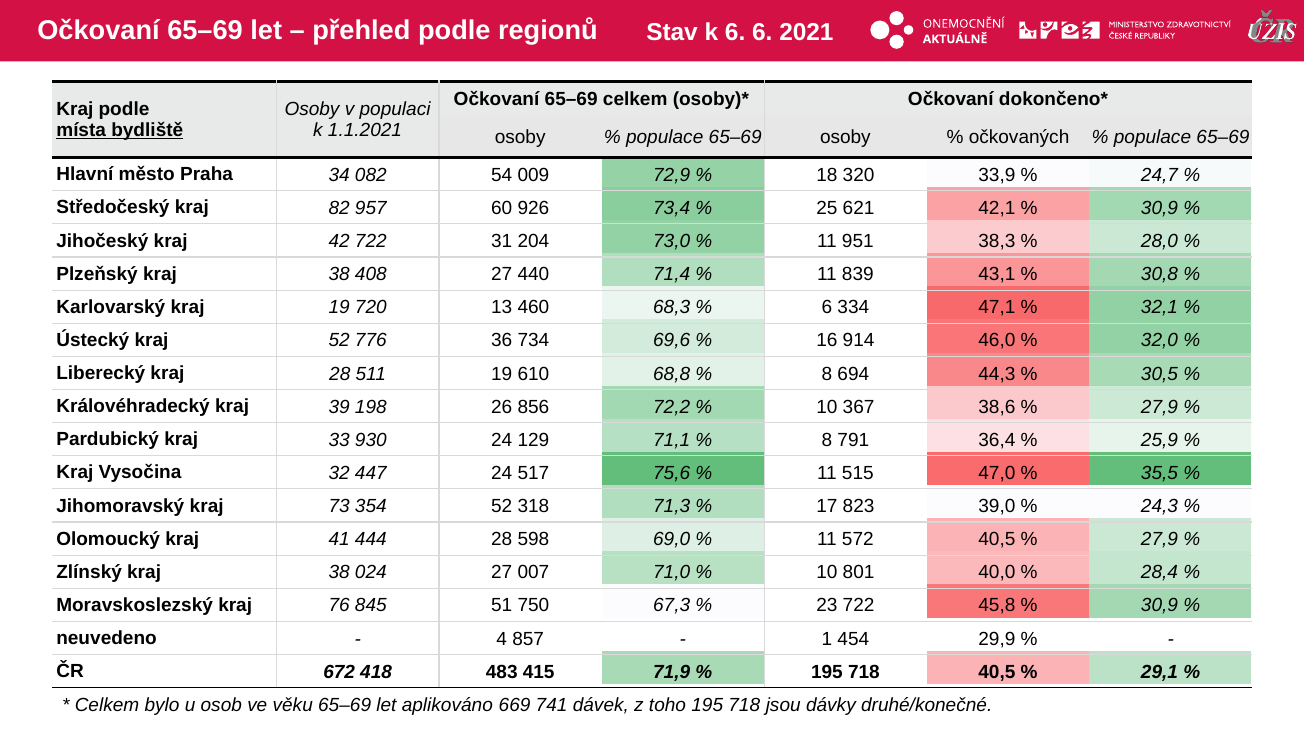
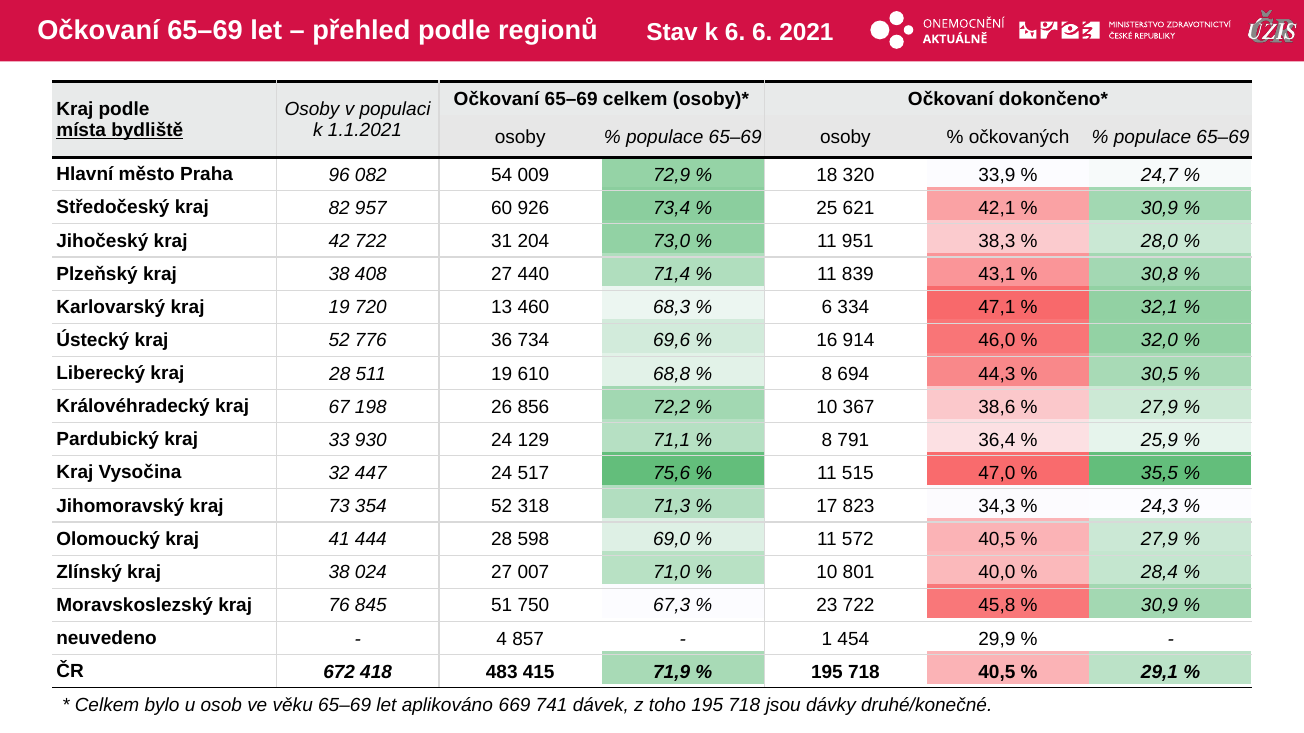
34: 34 -> 96 (339, 175)
39: 39 -> 67 (339, 407)
39,0: 39,0 -> 34,3 (997, 507)
